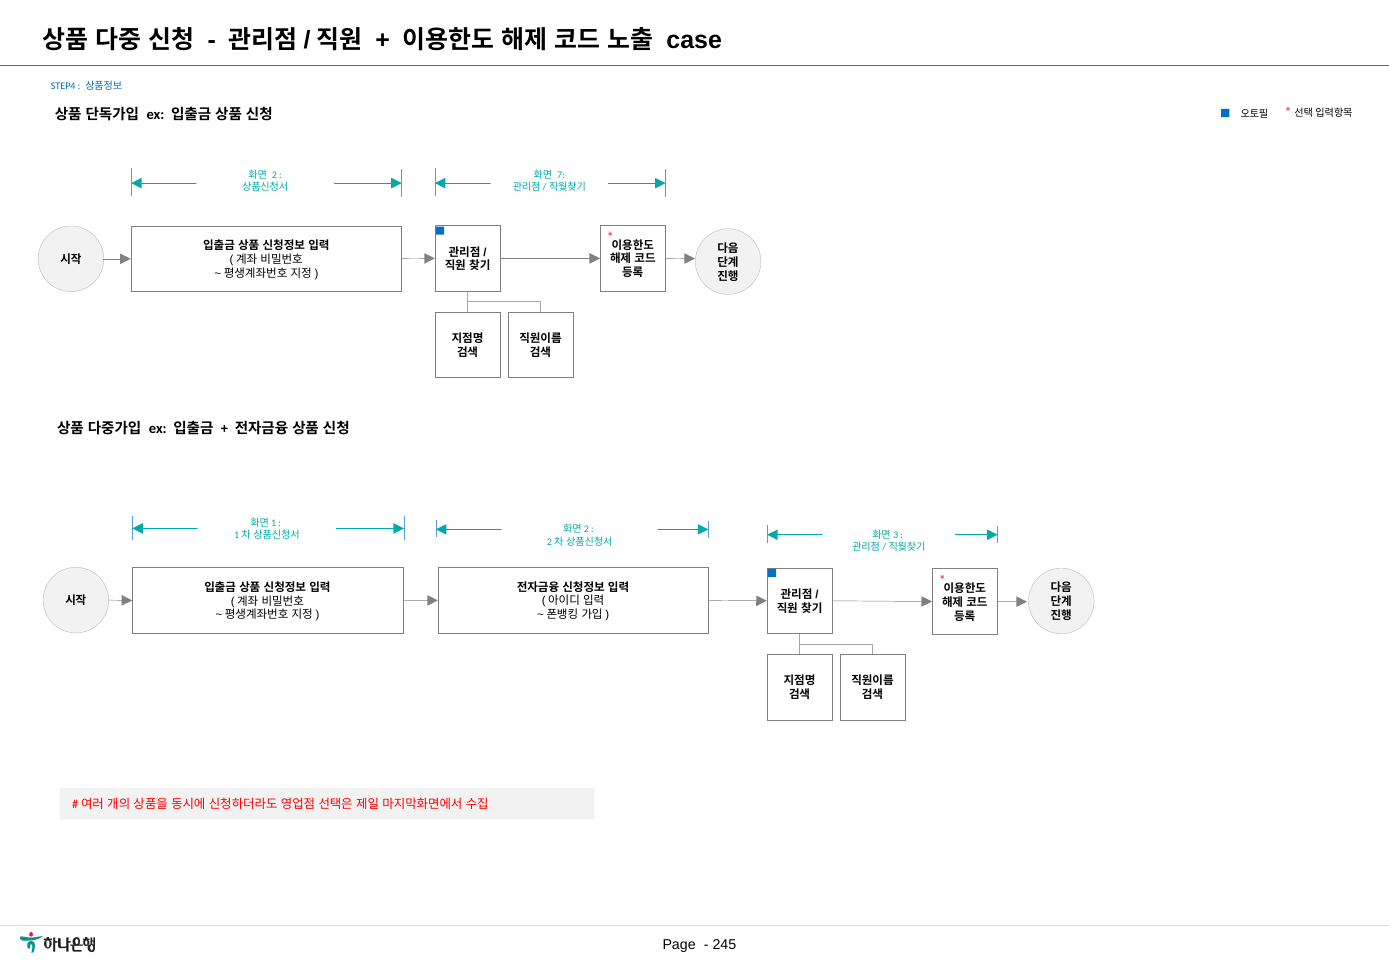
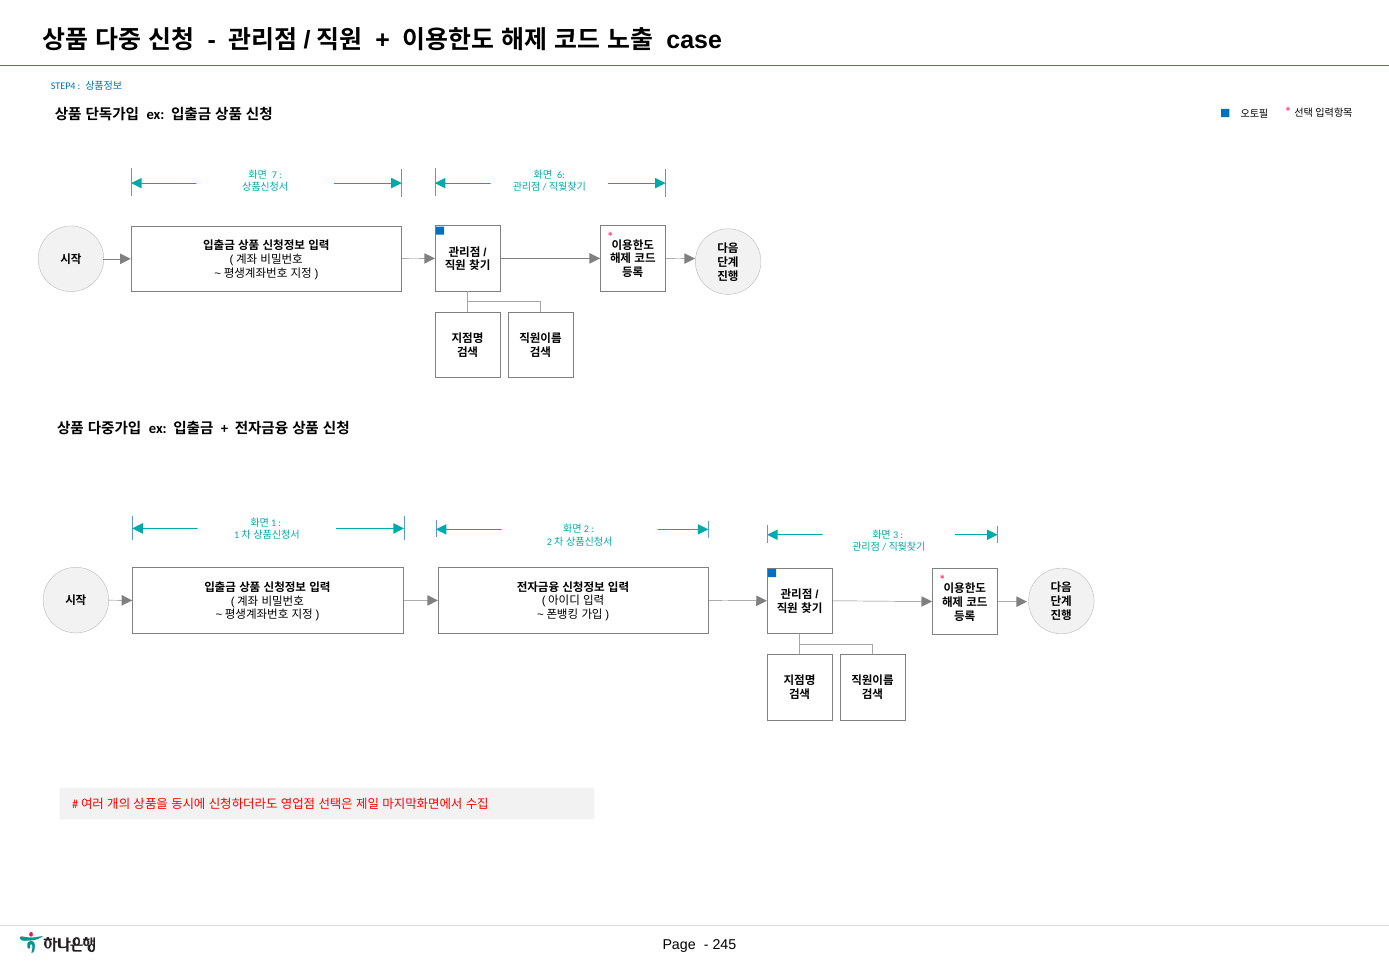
2: 2 -> 7 (274, 175)
7: 7 -> 6 (561, 175)
